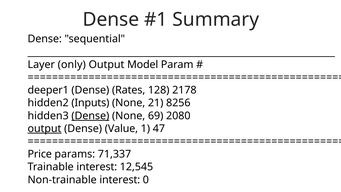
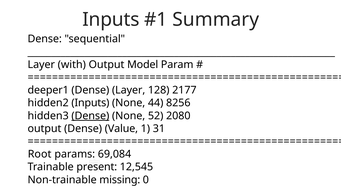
Dense: Dense -> Inputs (111, 20)
only: only -> with (72, 64)
Dense Rates: Rates -> Layer (129, 90)
2178: 2178 -> 2177 (184, 90)
21: 21 -> 44 (156, 103)
69: 69 -> 52 (156, 116)
output underline: present -> none (44, 128)
47: 47 -> 31 (159, 128)
Price: Price -> Root (40, 154)
71,337: 71,337 -> 69,084 (115, 154)
Trainable interest: interest -> present (97, 167)
Non-trainable interest: interest -> missing (120, 180)
